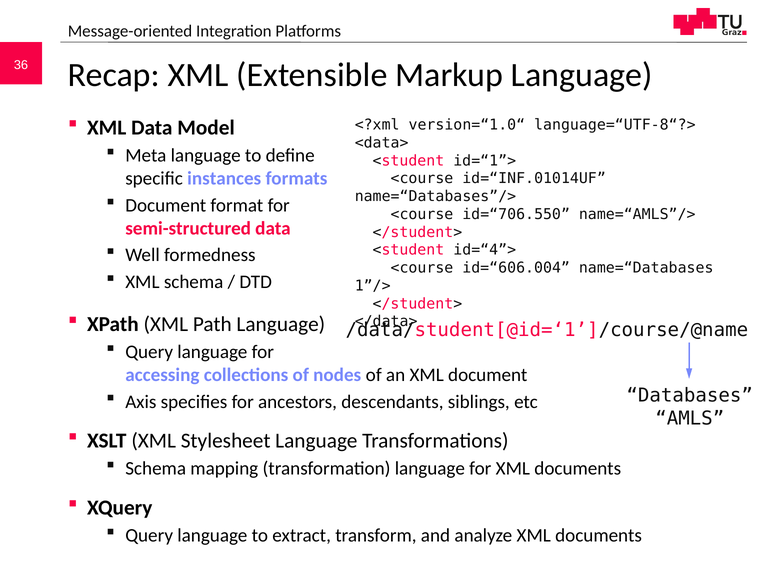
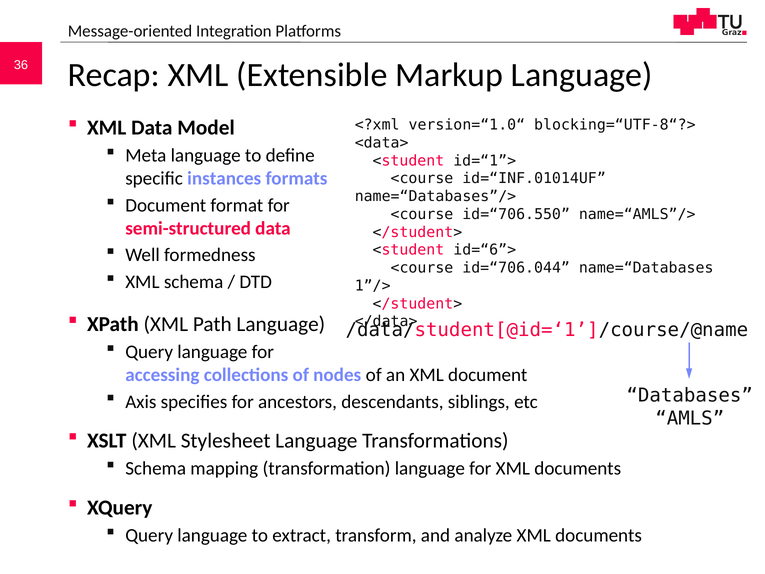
language=“UTF-8“?>: language=“UTF-8“?> -> blocking=“UTF-8“?> (615, 125)
id=“4”>: id=“4”> -> id=“6”> (485, 250)
id=“606.004: id=“606.004 -> id=“706.044 (516, 268)
